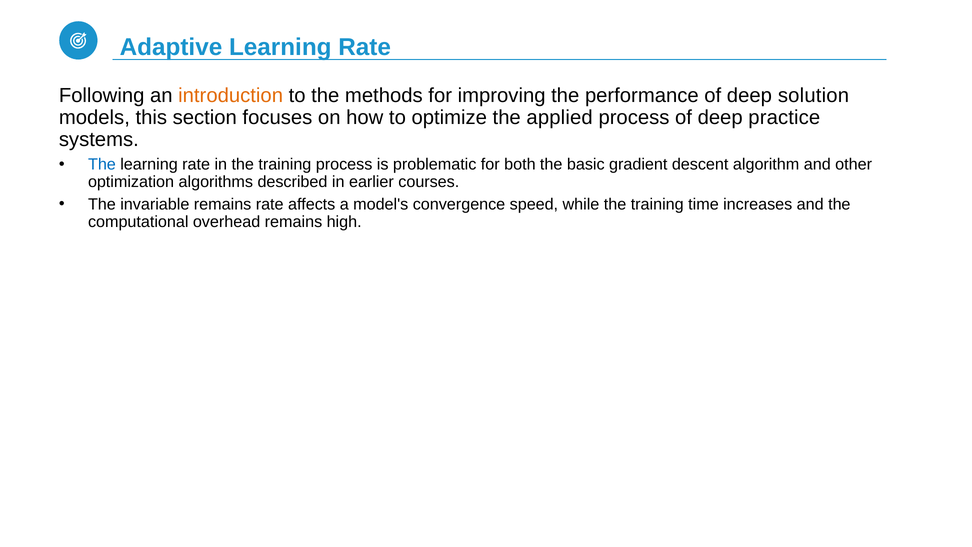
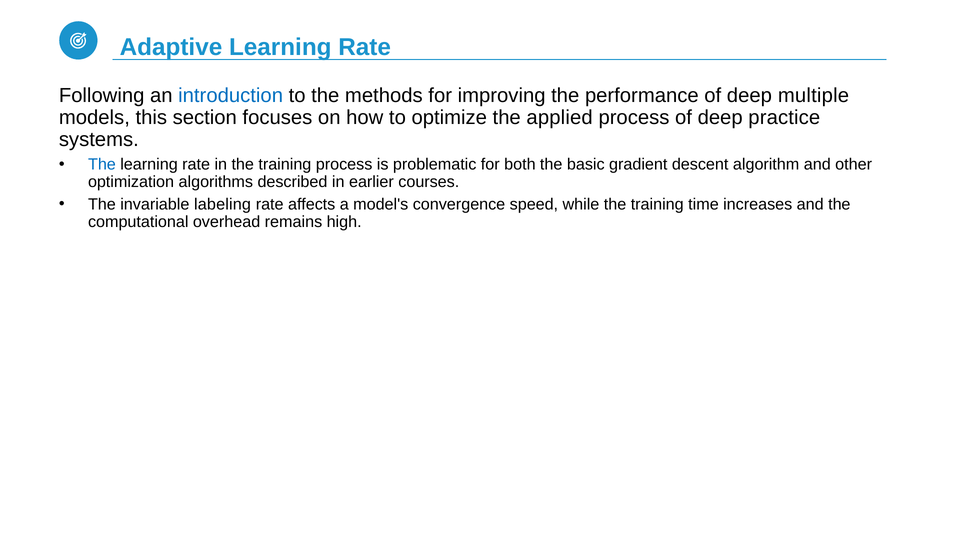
introduction colour: orange -> blue (231, 96)
solution: solution -> multiple (813, 96)
invariable remains: remains -> labeling (223, 204)
